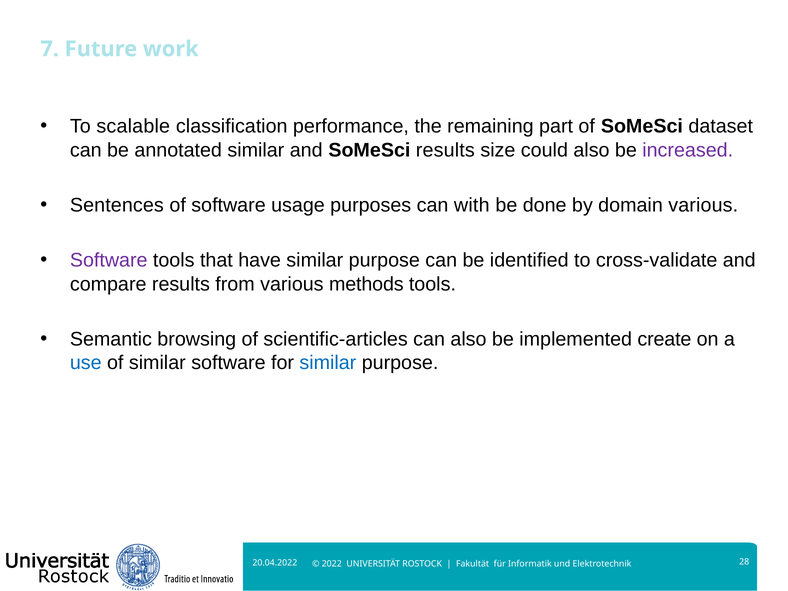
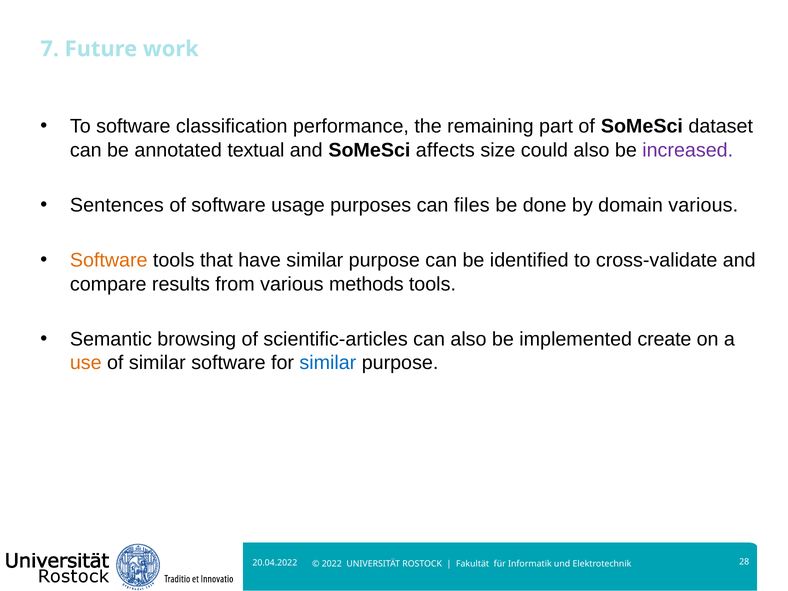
To scalable: scalable -> software (133, 126)
annotated similar: similar -> textual (256, 150)
SoMeSci results: results -> affects (445, 150)
with: with -> files (472, 205)
Software colour: purple -> orange (109, 260)
use colour: blue -> orange (86, 363)
